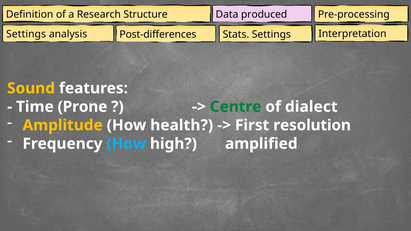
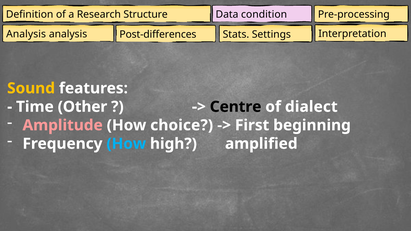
produced: produced -> condition (264, 14)
Settings: Settings -> Analysis (26, 34)
Prone: Prone -> Other (82, 107)
Centre colour: green -> black (236, 107)
Amplitude colour: yellow -> pink (63, 125)
health: health -> choice (182, 125)
resolution: resolution -> beginning (312, 125)
